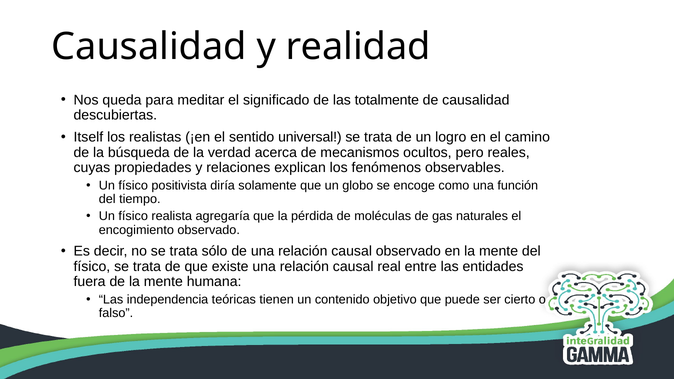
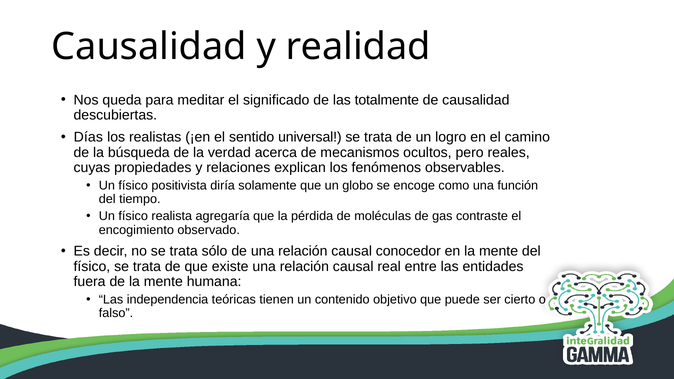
Itself: Itself -> Días (88, 137)
naturales: naturales -> contraste (482, 216)
causal observado: observado -> conocedor (408, 251)
